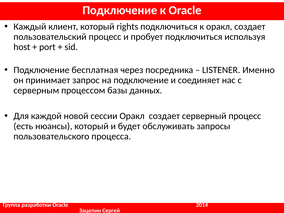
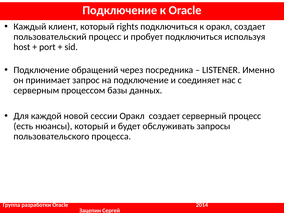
бесплатная: бесплатная -> обращений (95, 70)
